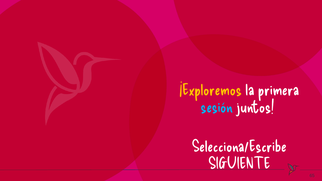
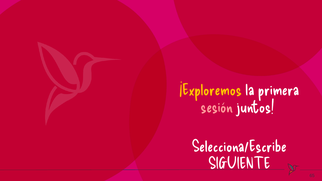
sesión colour: light blue -> pink (217, 107)
